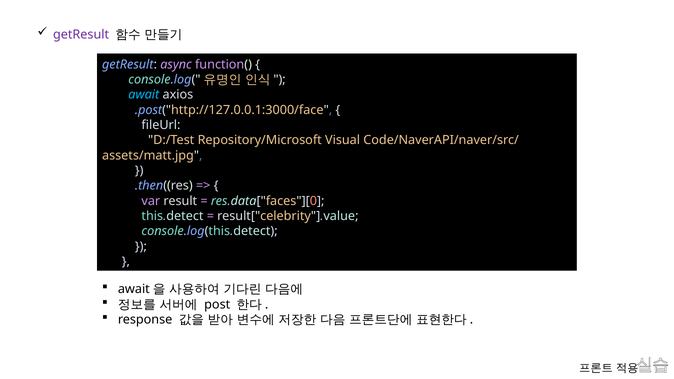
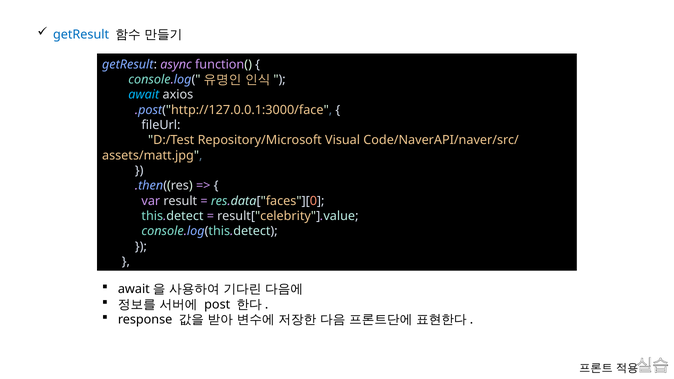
getResult colour: purple -> blue (81, 34)
